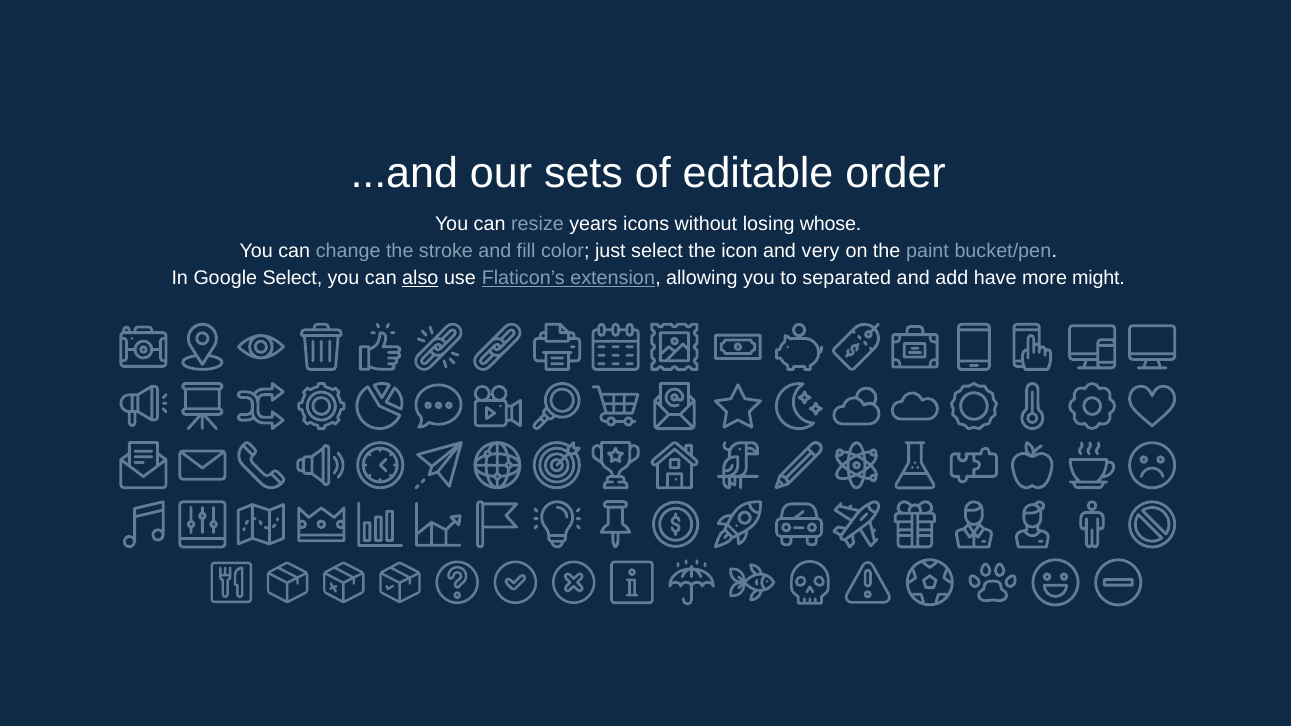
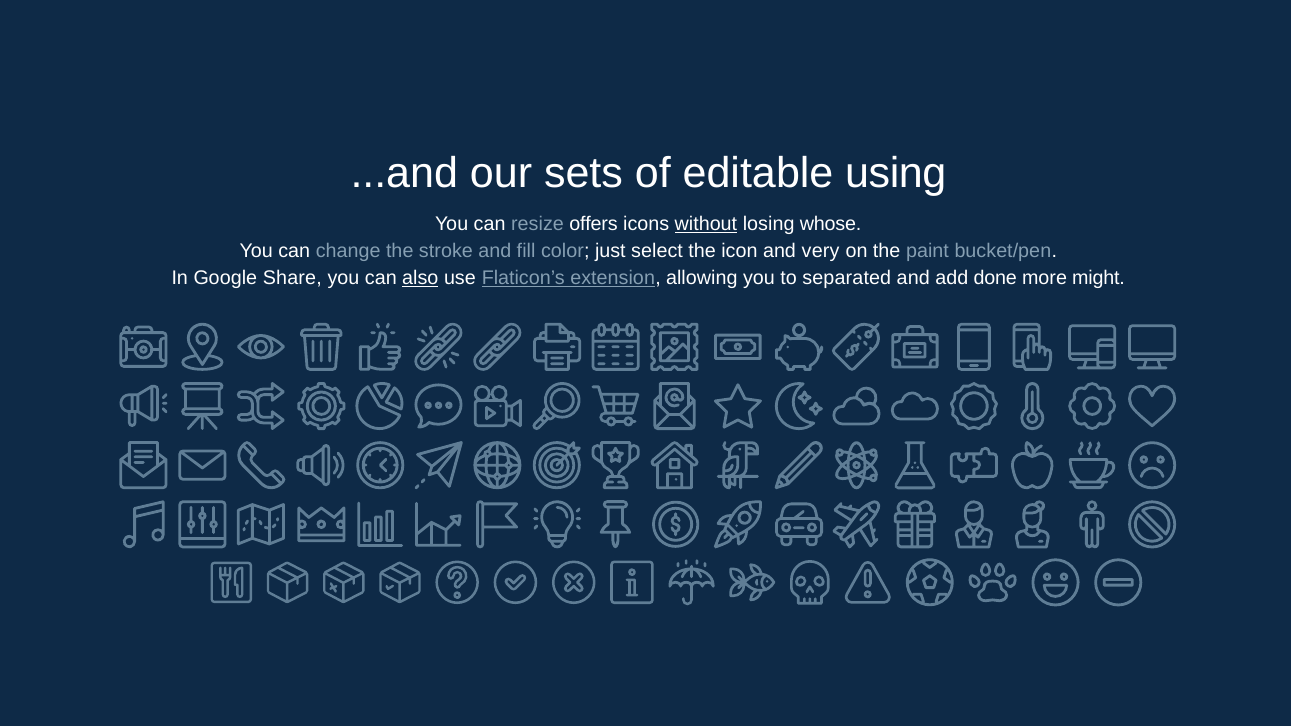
order: order -> using (896, 174)
years: years -> offers (593, 224)
without underline: none -> present (706, 224)
Google Select: Select -> Share (292, 278)
have: have -> done (995, 278)
